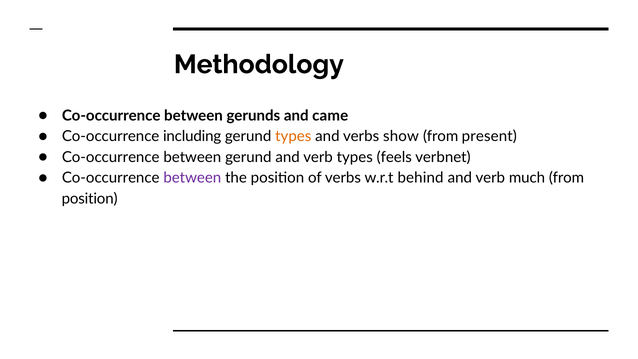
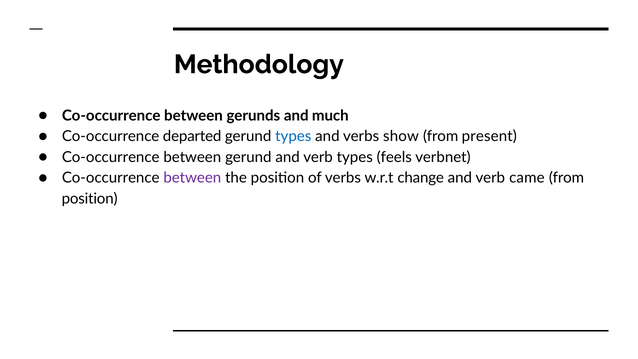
came: came -> much (330, 116)
including: including -> departed (192, 136)
types colour: orange -> blue (293, 136)
behind: behind -> change (421, 178)
much: much -> came (527, 178)
